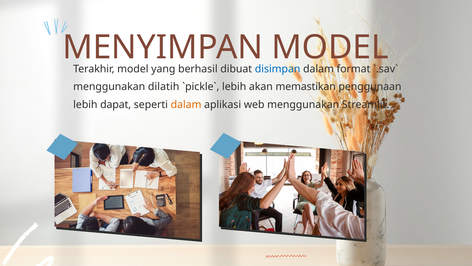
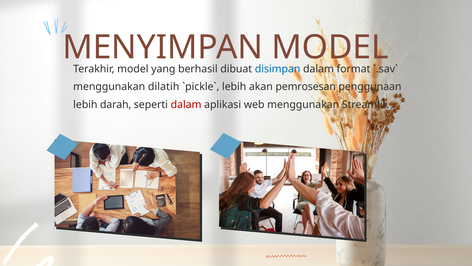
memastikan: memastikan -> pemrosesan (306, 87)
dapat: dapat -> darah (116, 105)
dalam colour: orange -> red (186, 105)
